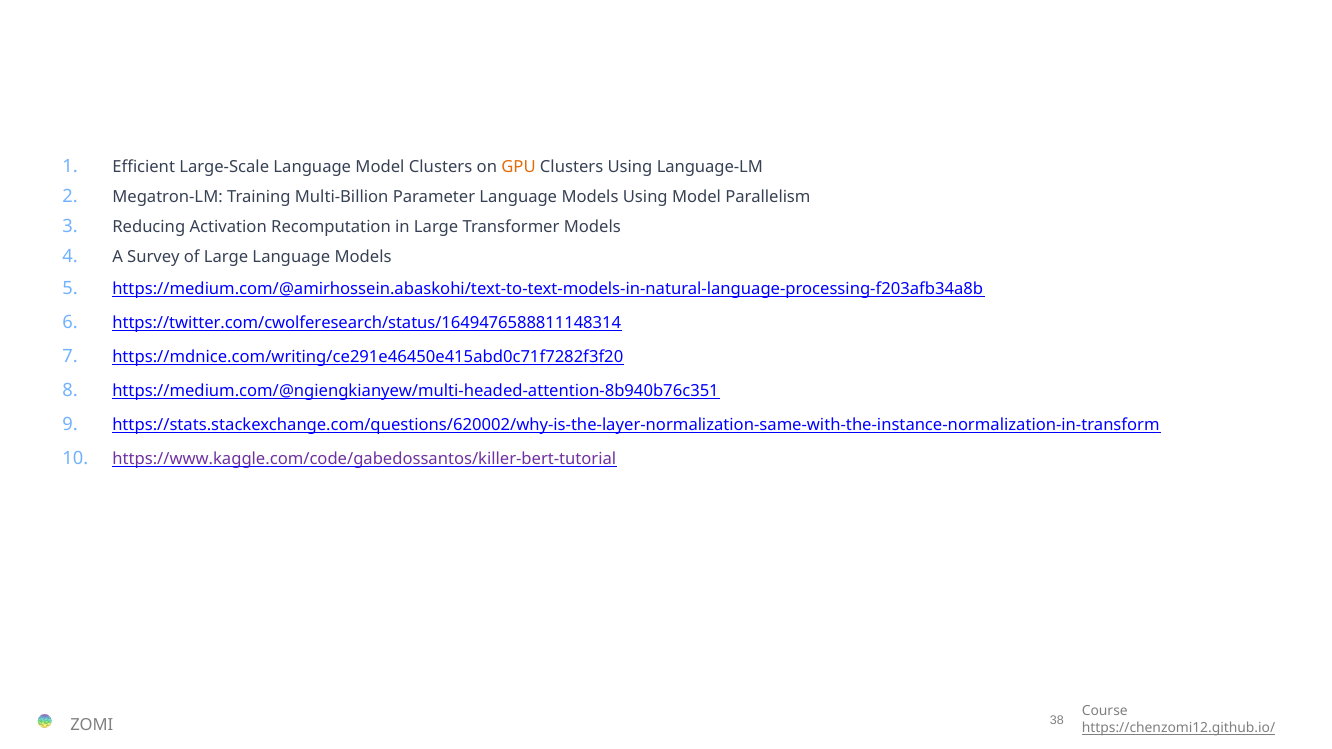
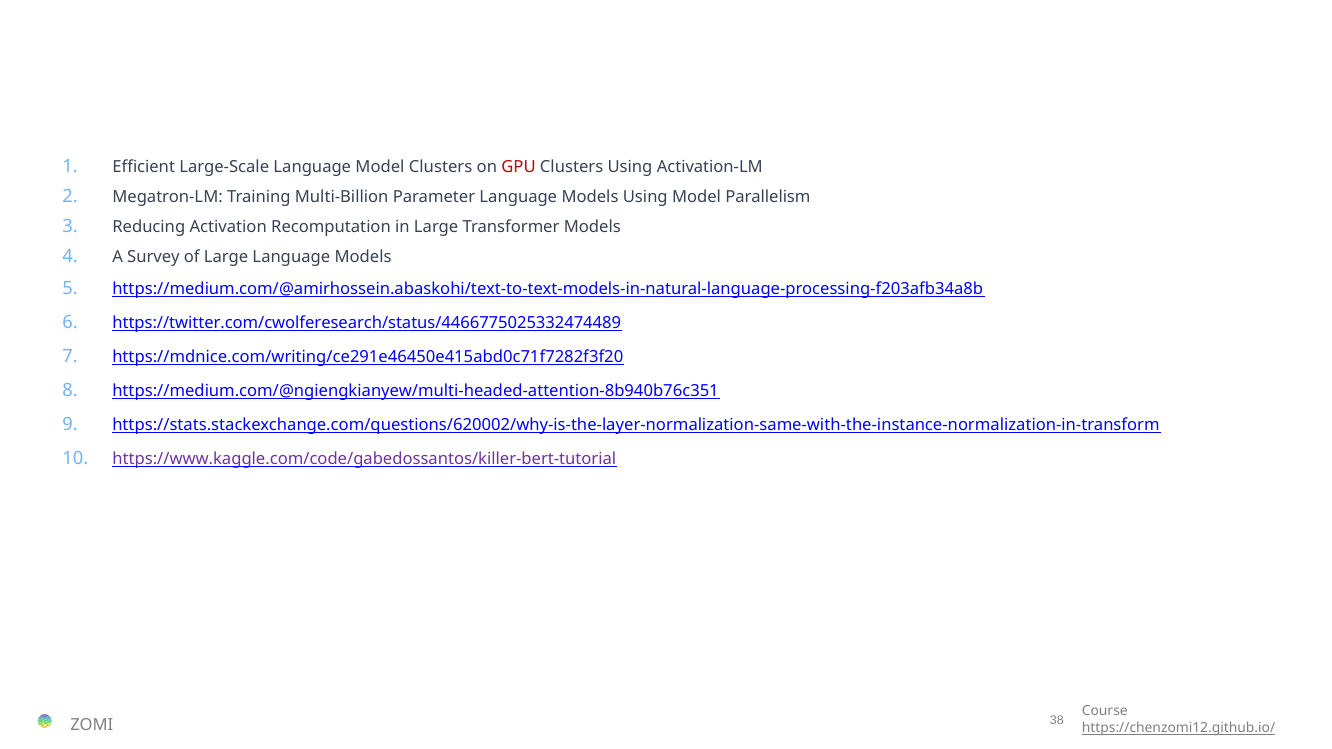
GPU colour: orange -> red (519, 167)
Language-LM: Language-LM -> Activation-LM (710, 167)
https://twitter.com/cwolferesearch/status/1649476588811148314: https://twitter.com/cwolferesearch/status/1649476588811148314 -> https://twitter.com/cwolferesearch/status/4466775025332474489 (367, 323)
